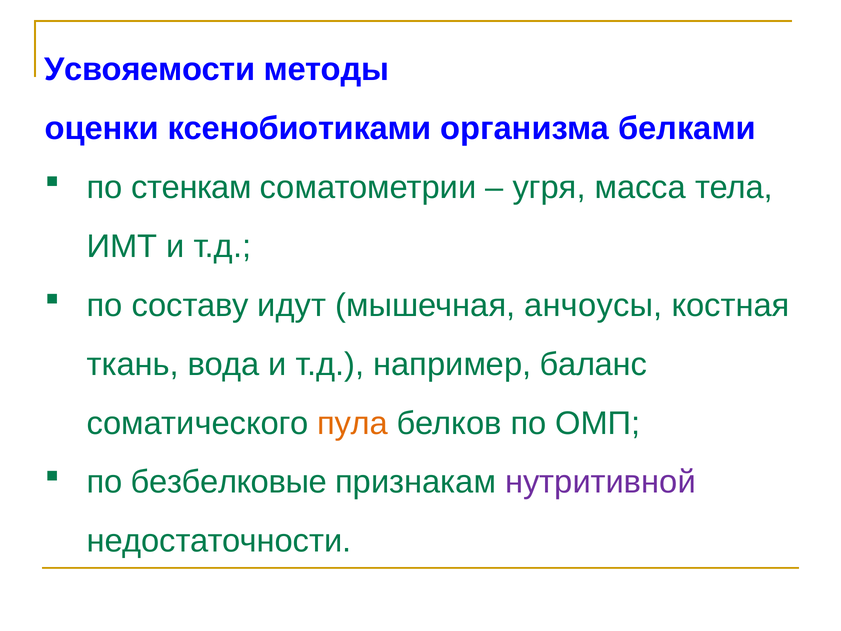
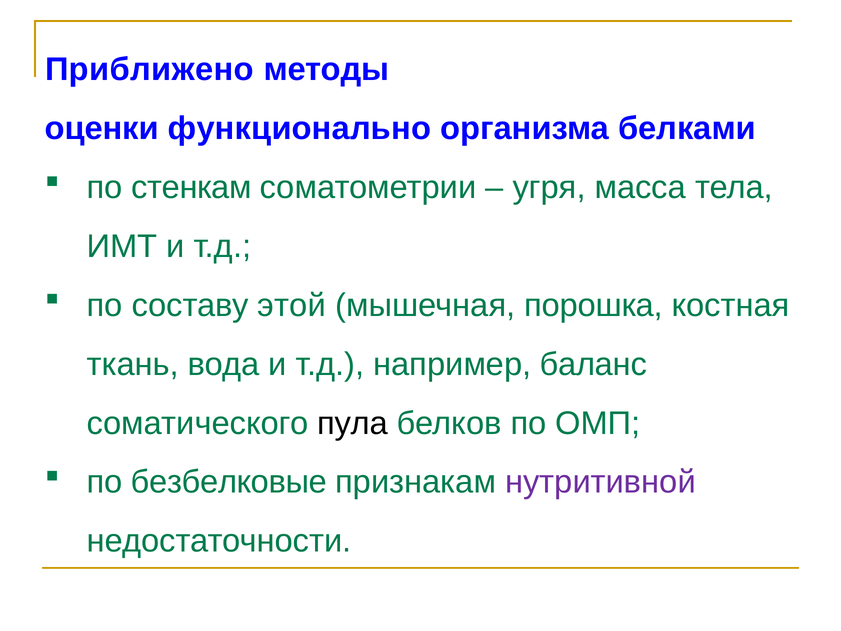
Усвояемости: Усвояемости -> Приближено (149, 70)
ксенобиотиками: ксенобиотиками -> функционально (299, 129)
идут: идут -> этой (292, 305)
анчоусы: анчоусы -> порошка (594, 305)
пула colour: orange -> black (353, 423)
